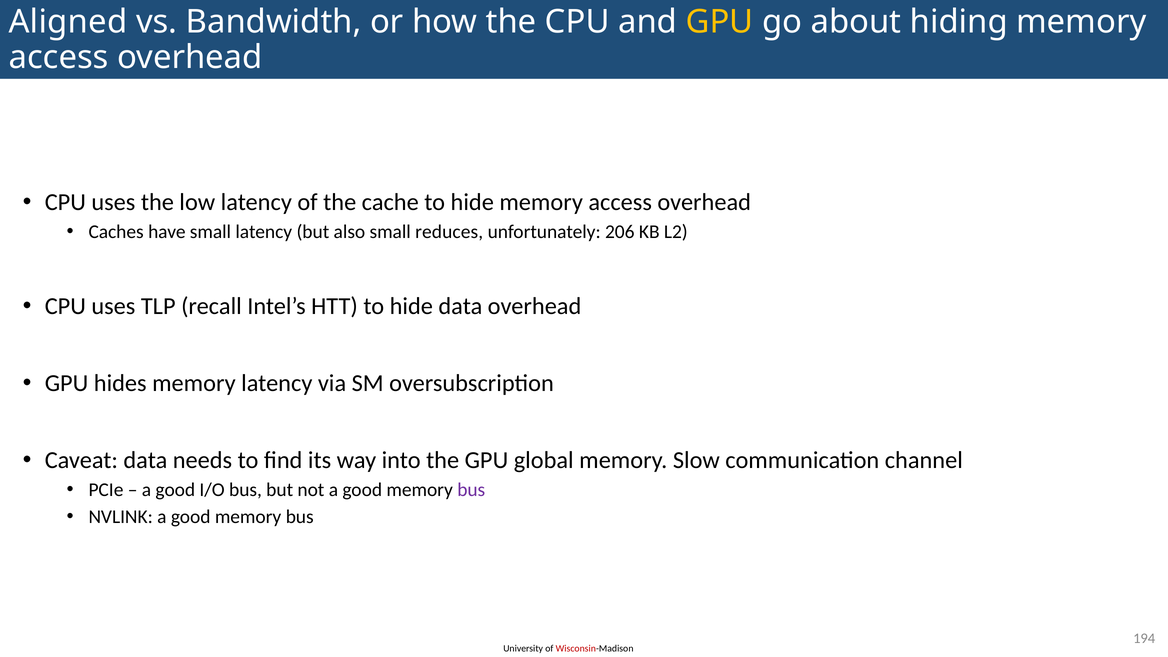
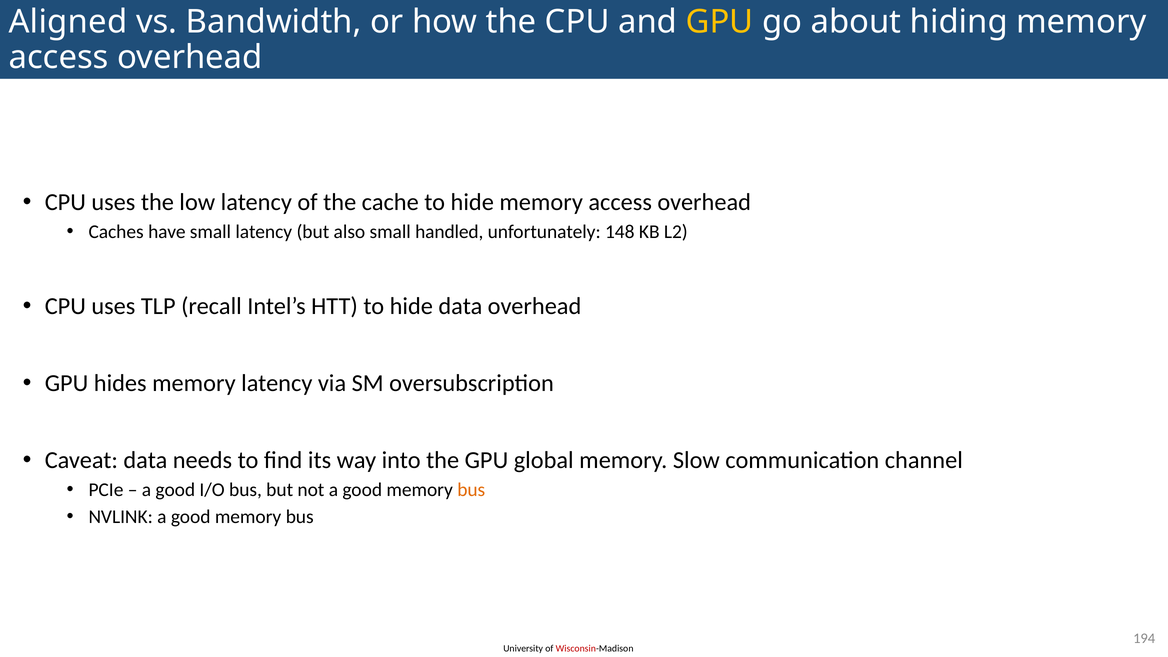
reduces: reduces -> handled (449, 232)
206: 206 -> 148 (620, 232)
bus colour: purple -> orange (471, 490)
